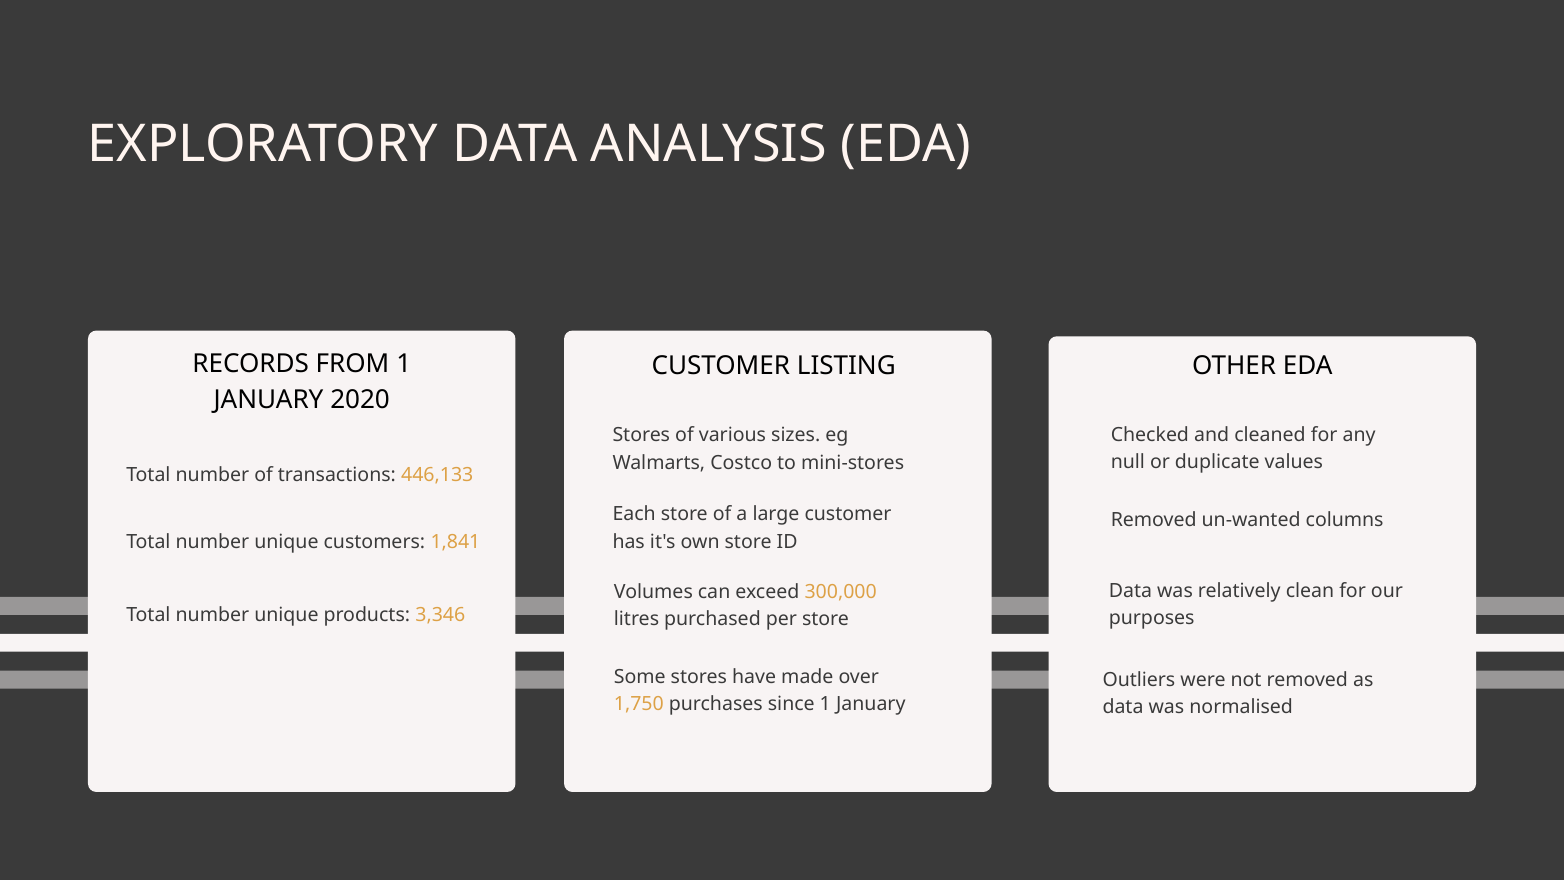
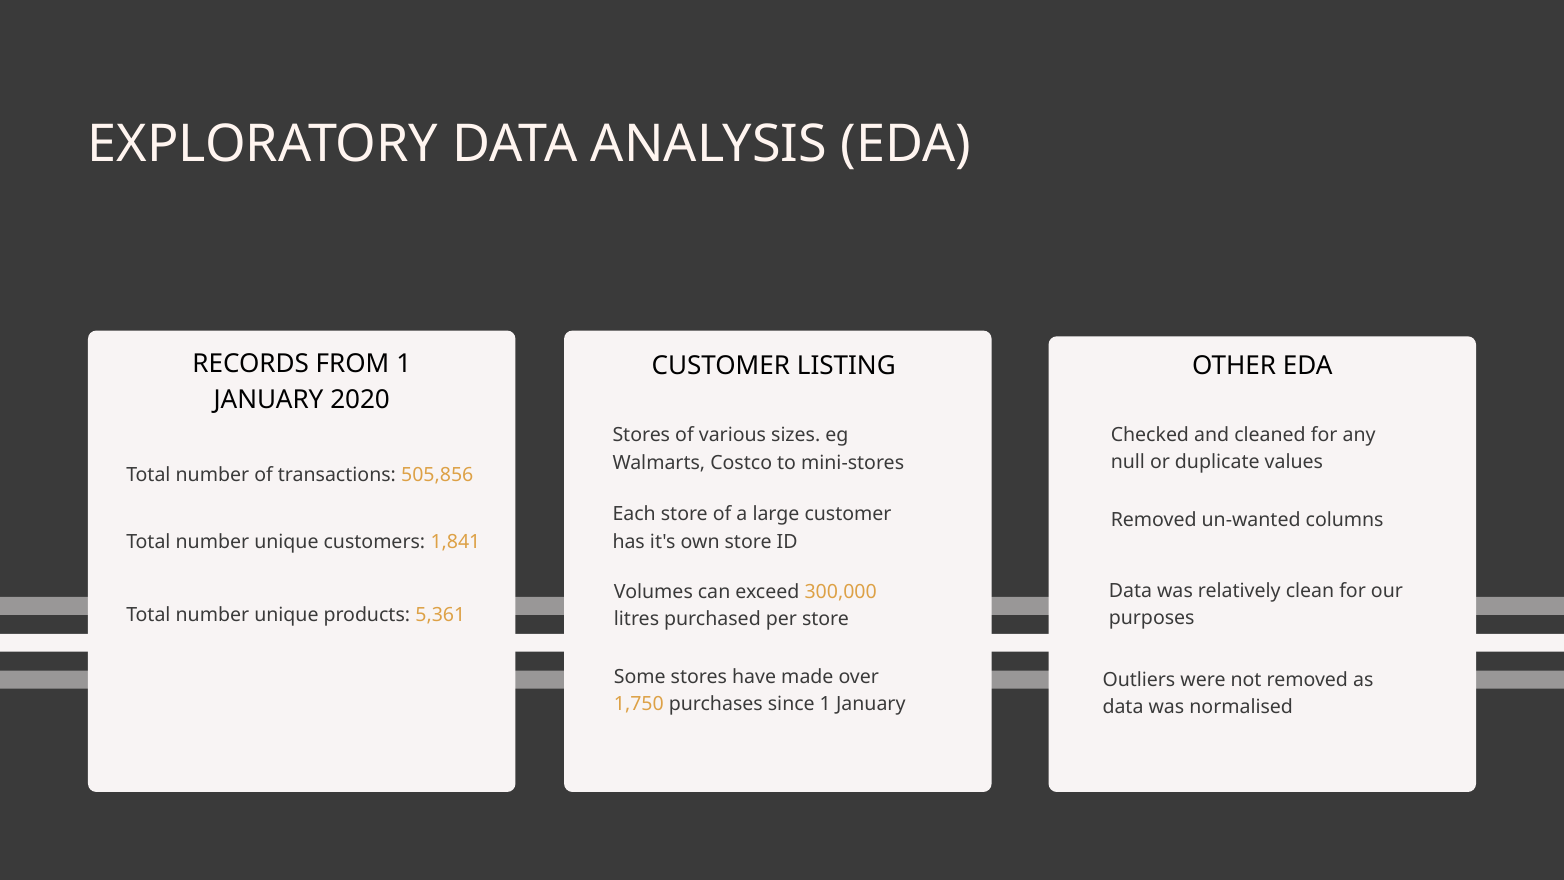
446,133: 446,133 -> 505,856 (437, 474)
3,346: 3,346 -> 5,361 (440, 615)
